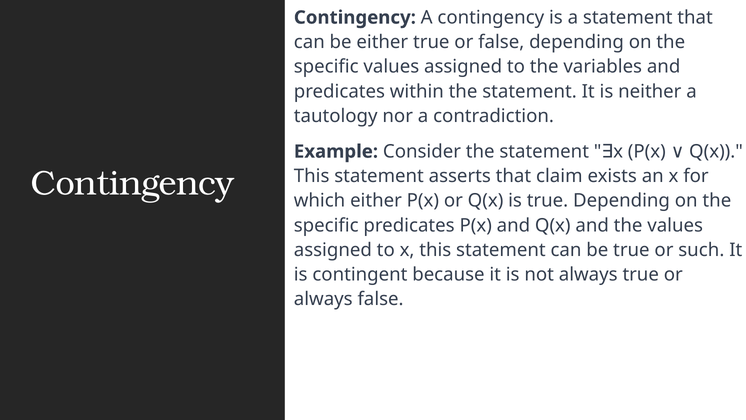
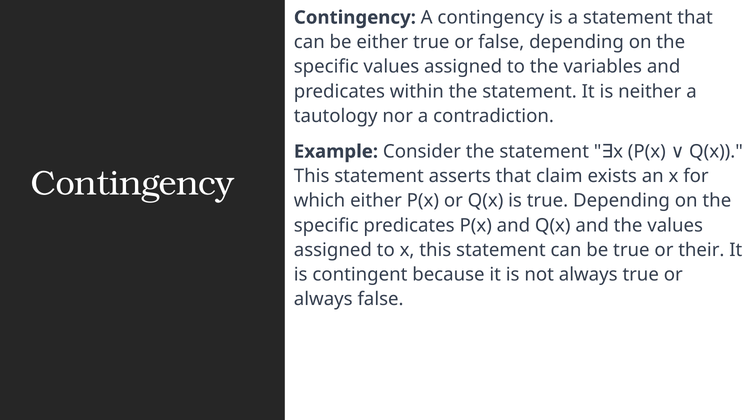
such: such -> their (701, 250)
